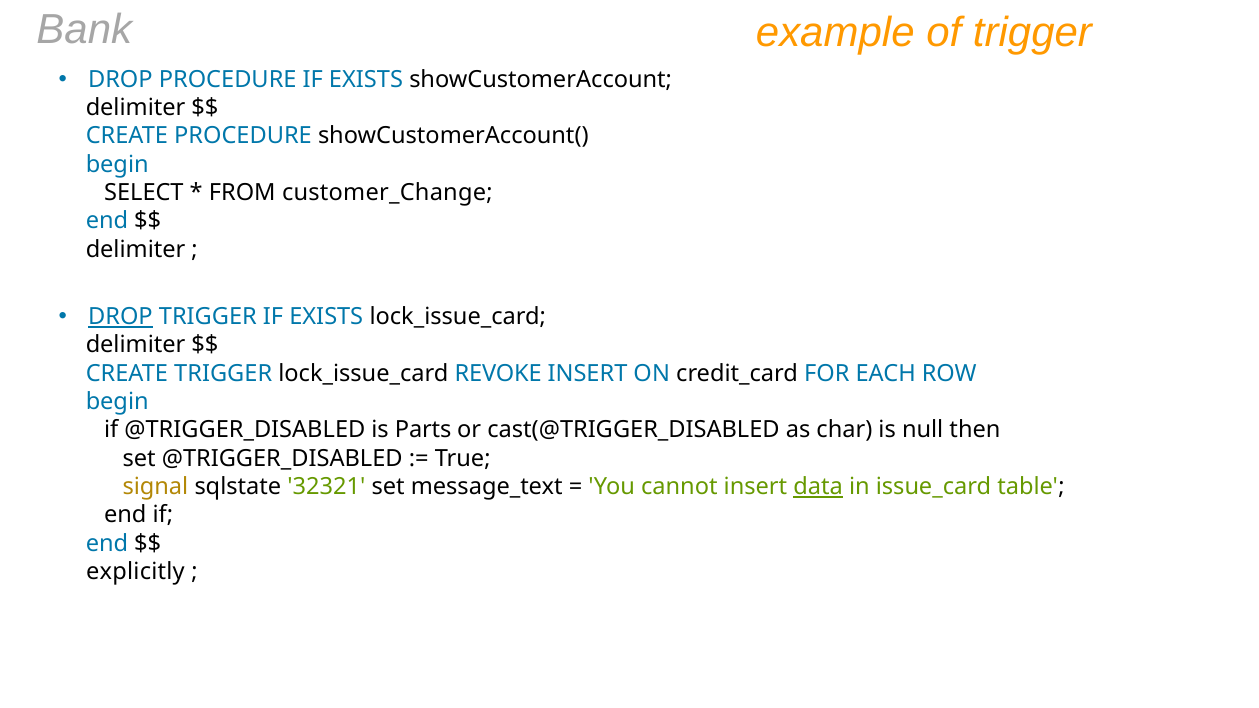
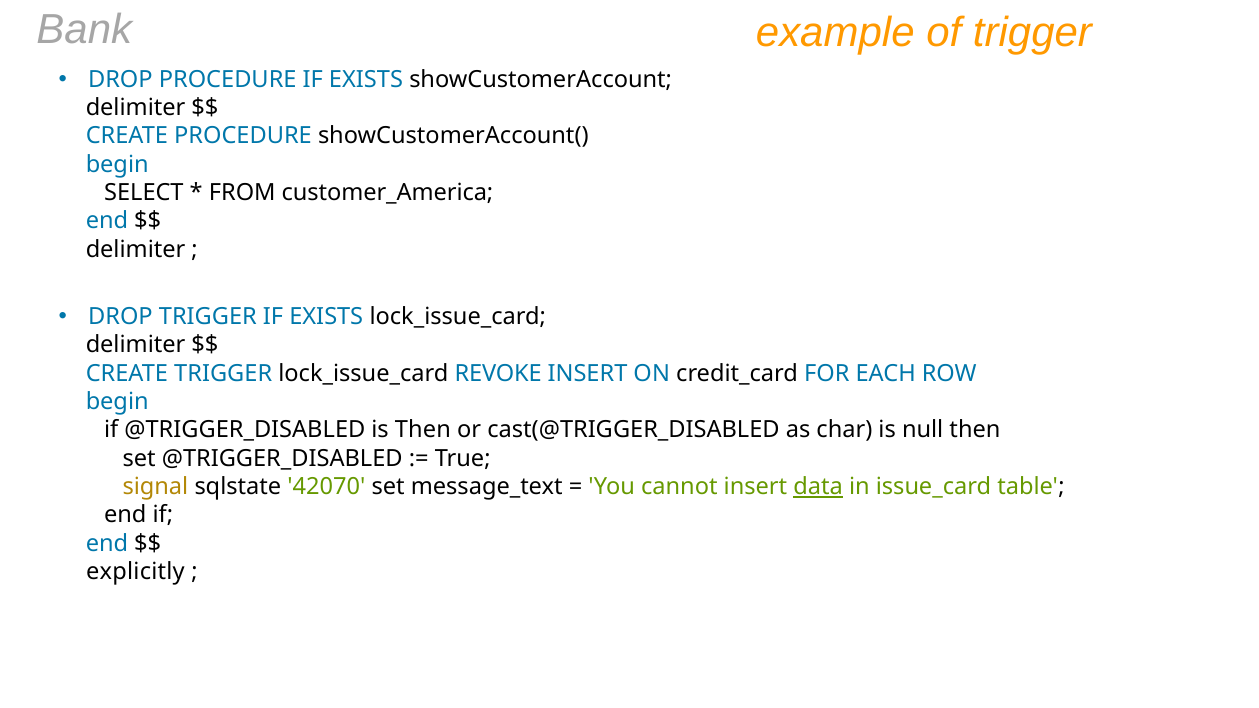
customer_Change: customer_Change -> customer_America (388, 193)
DROP underline: present -> none (120, 317)
is Parts: Parts -> Then (423, 430)
32321: 32321 -> 42070 (326, 487)
